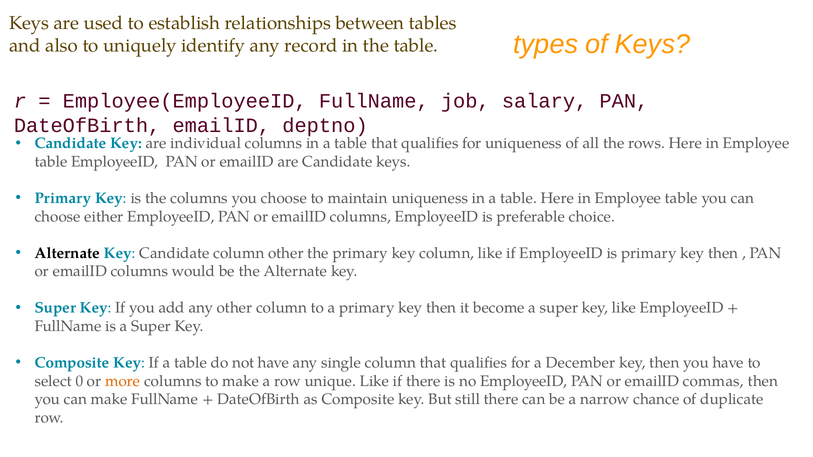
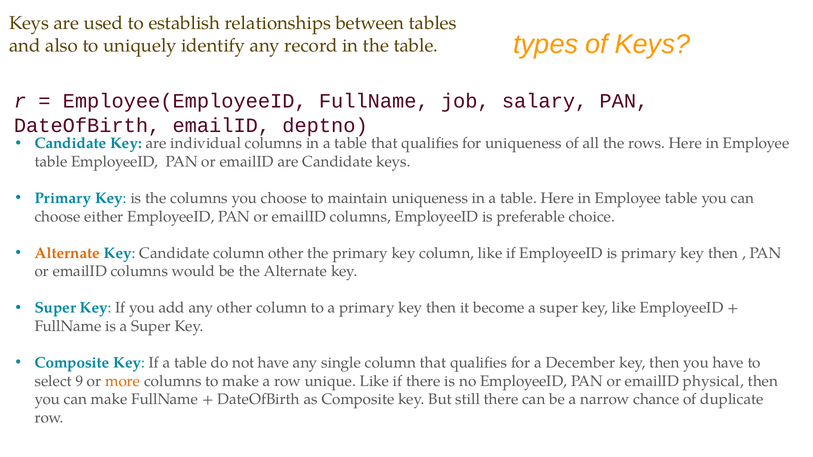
Alternate colour: black -> orange (67, 253)
0: 0 -> 9 (79, 381)
commas: commas -> physical (713, 381)
